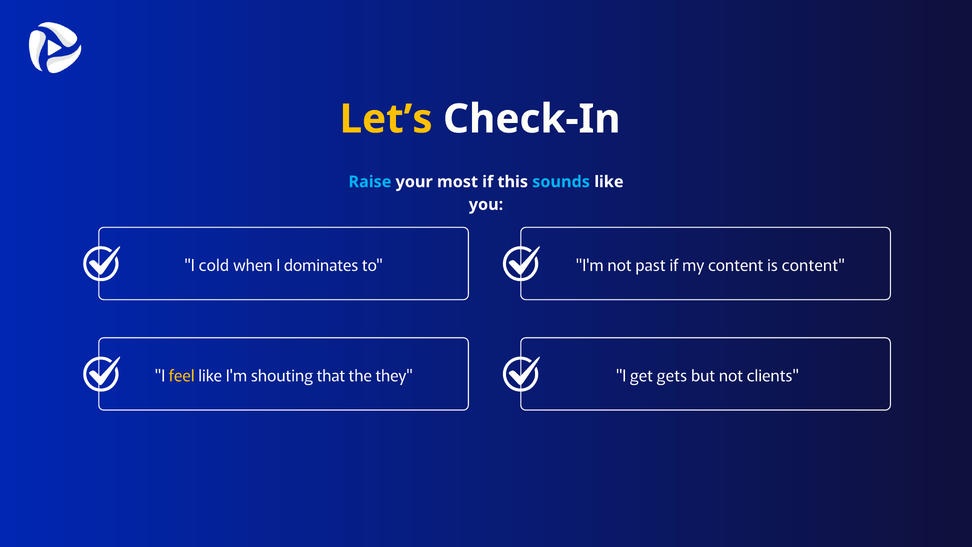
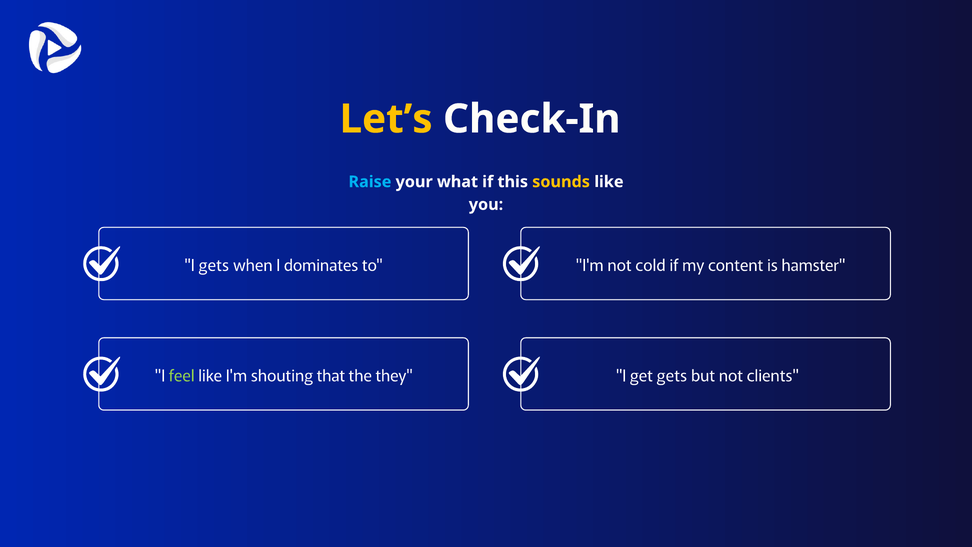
most: most -> what (457, 182)
sounds colour: light blue -> yellow (561, 182)
I cold: cold -> gets (214, 265)
past: past -> cold (650, 265)
is content: content -> hamster (813, 265)
feel colour: yellow -> light green (182, 376)
